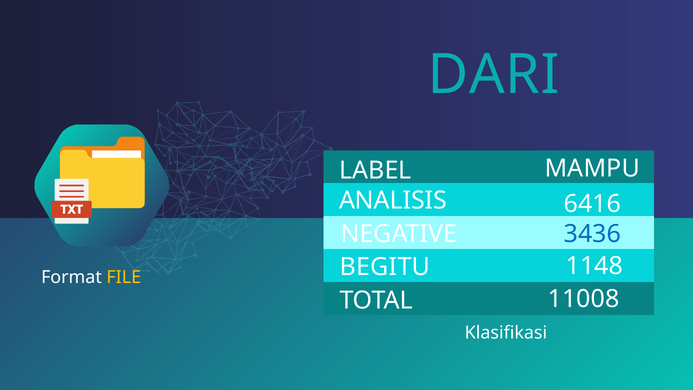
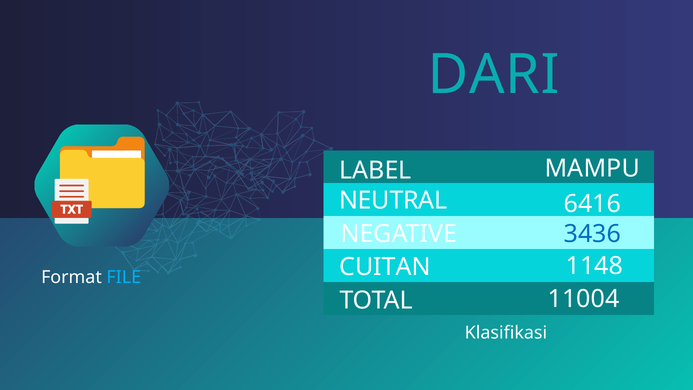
ANALISIS: ANALISIS -> NEUTRAL (393, 200)
BEGITU: BEGITU -> CUITAN (385, 267)
FILE colour: yellow -> light blue (124, 277)
11008: 11008 -> 11004 (584, 299)
